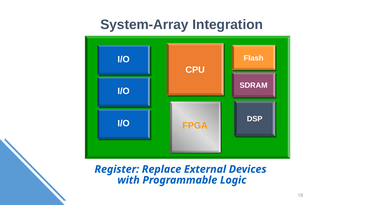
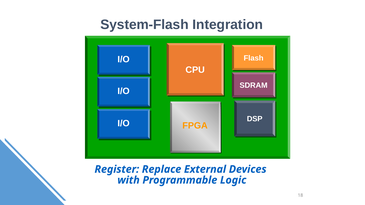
System-Array: System-Array -> System-Flash (145, 25)
